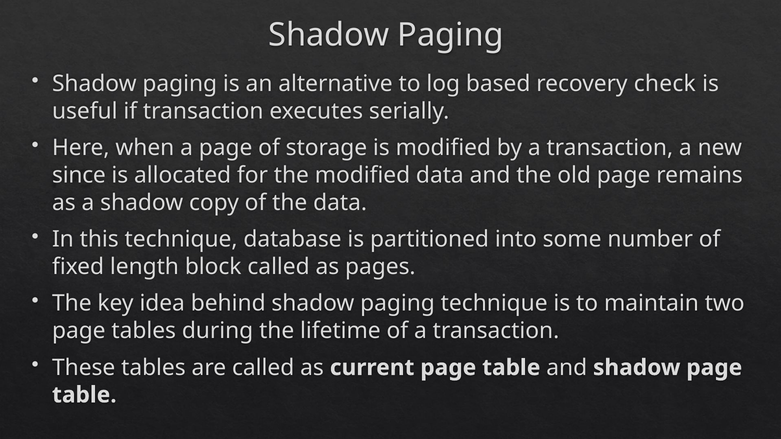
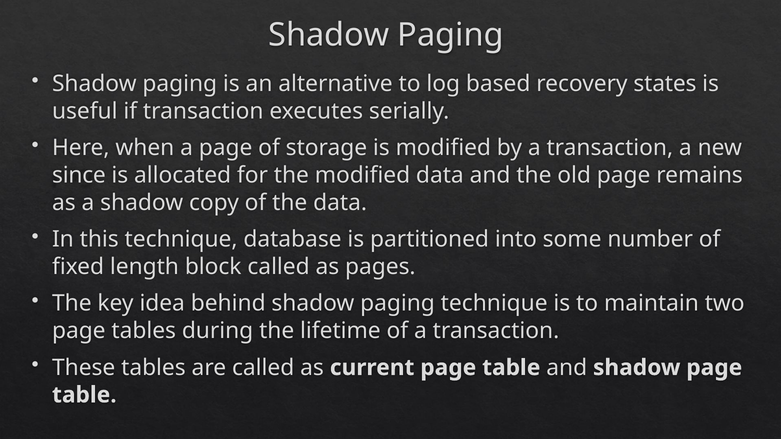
check: check -> states (665, 84)
